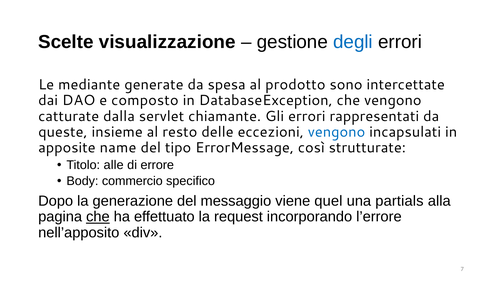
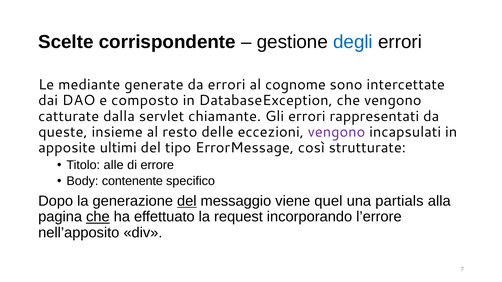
visualizzazione: visualizzazione -> corrispondente (167, 42)
da spesa: spesa -> errori (227, 85)
prodotto: prodotto -> cognome (295, 85)
vengono colour: blue -> purple (337, 132)
name: name -> ultimi (118, 148)
commercio: commercio -> contenente (132, 181)
del underline: none -> present (187, 201)
